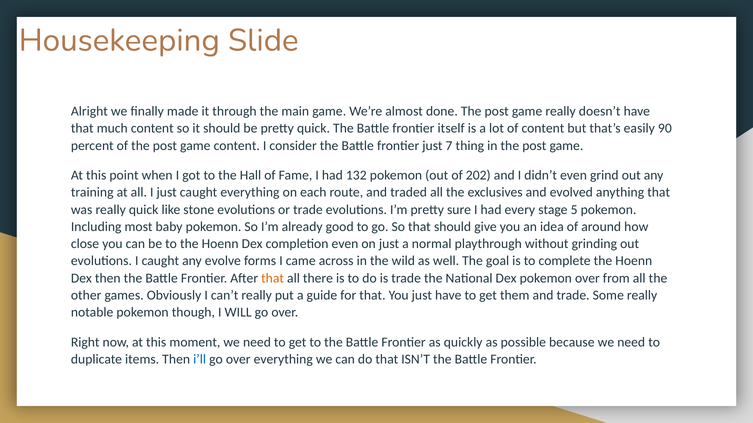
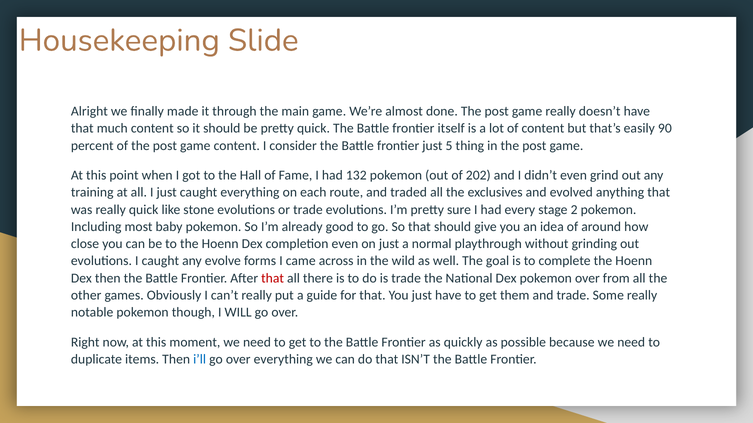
7: 7 -> 5 (449, 146)
5: 5 -> 2 (574, 210)
that colour: orange -> red (273, 279)
